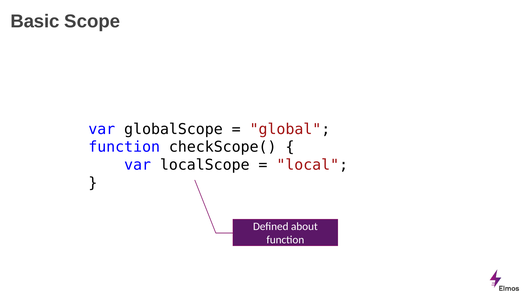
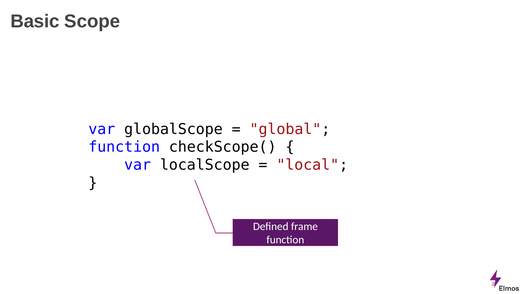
about: about -> frame (304, 226)
